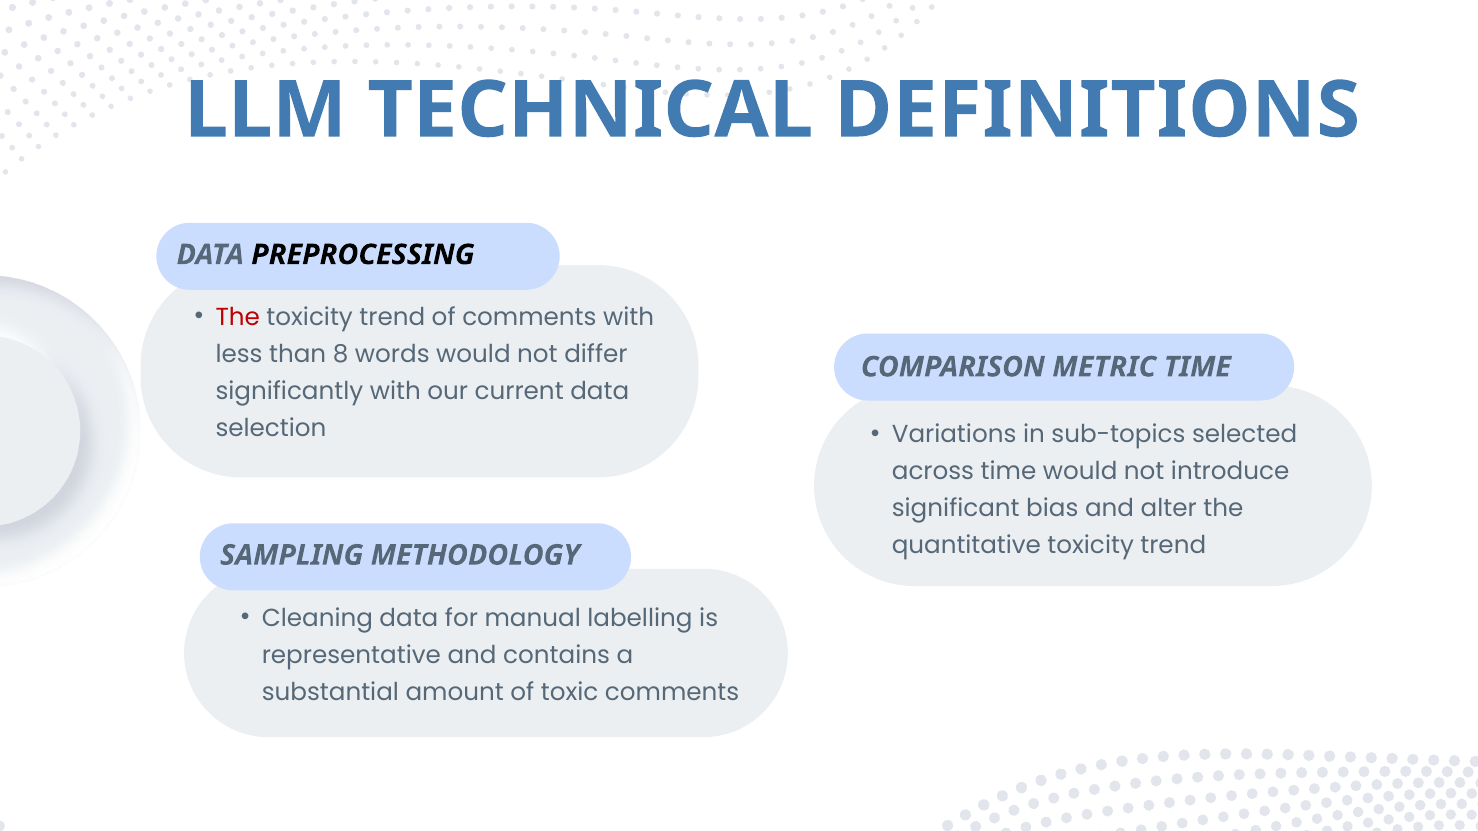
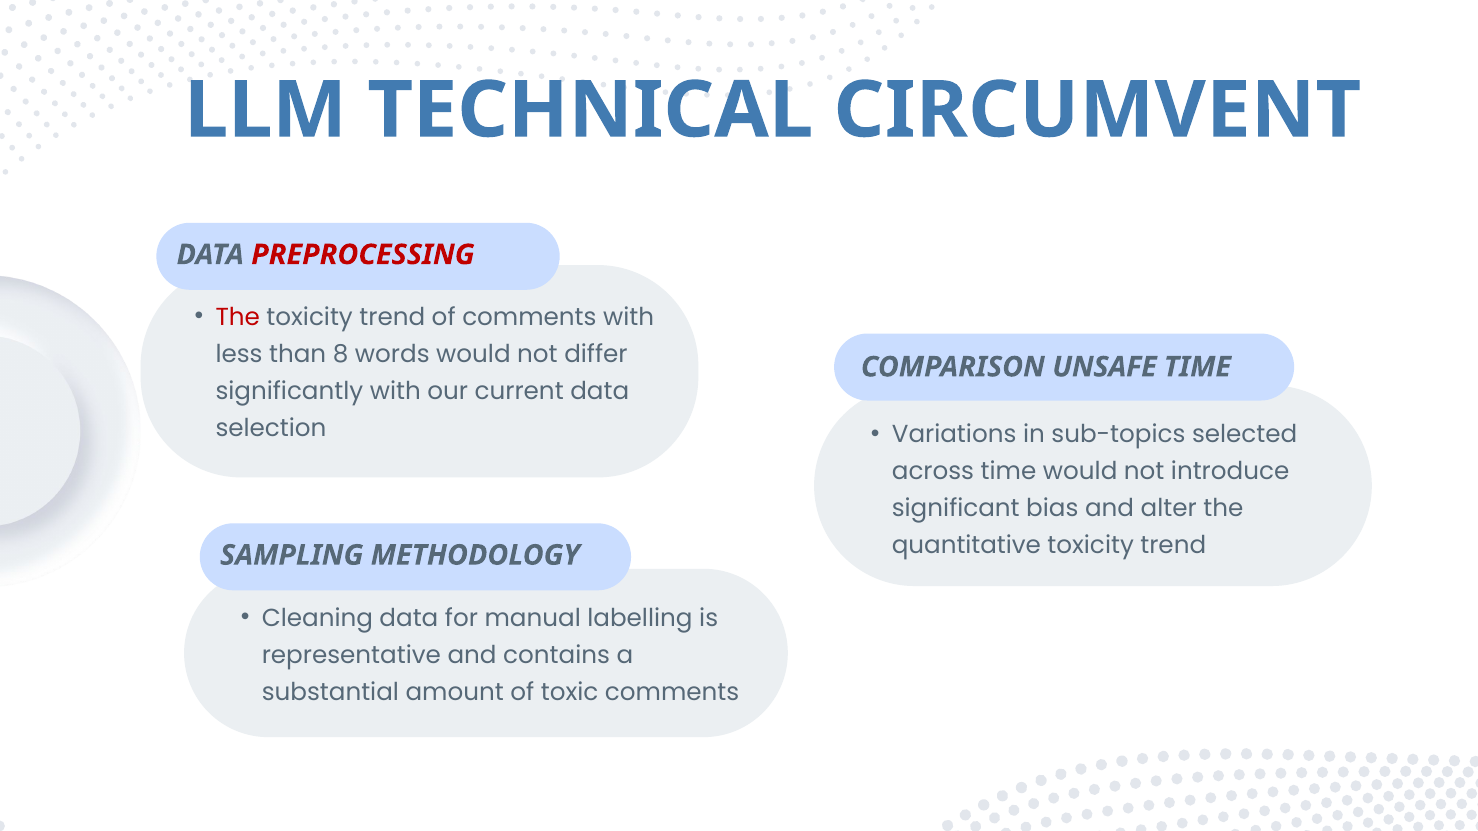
DEFINITIONS: DEFINITIONS -> CIRCUMVENT (1097, 110)
PREPROCESSING colour: black -> red (363, 255)
METRIC: METRIC -> UNSAFE (1105, 367)
